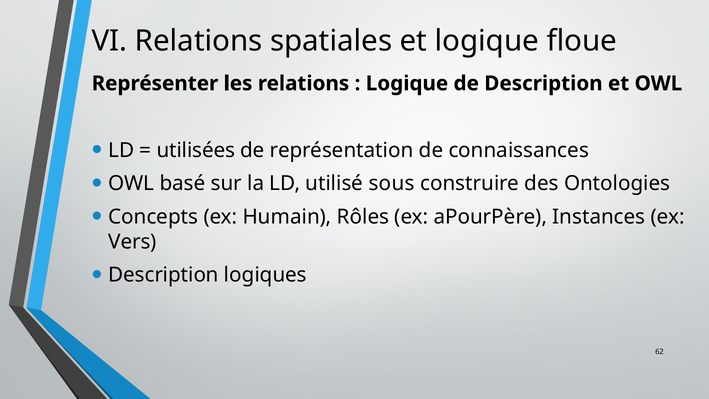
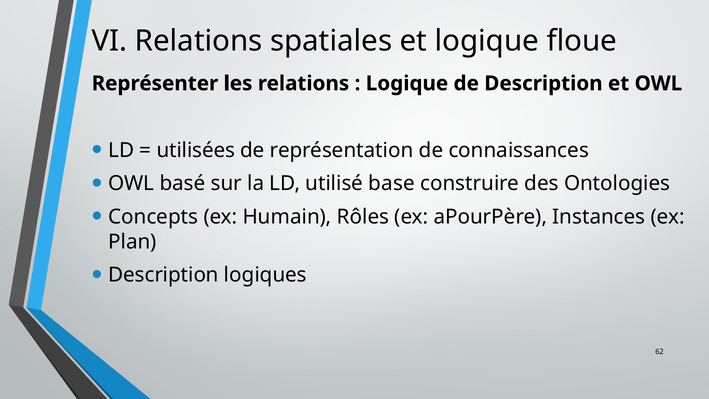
sous: sous -> base (392, 183)
Vers: Vers -> Plan (132, 242)
